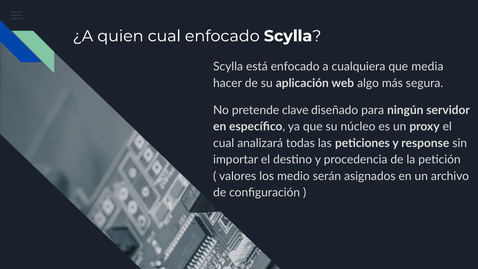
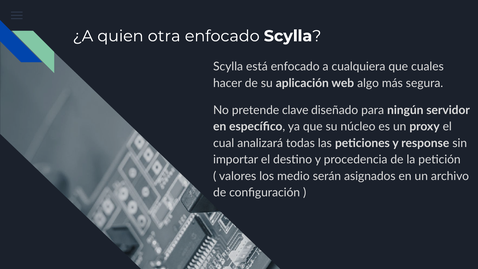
quien cual: cual -> otra (164, 36)
media: media -> cuales (427, 67)
